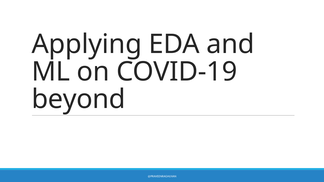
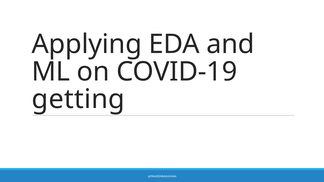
beyond: beyond -> getting (78, 99)
